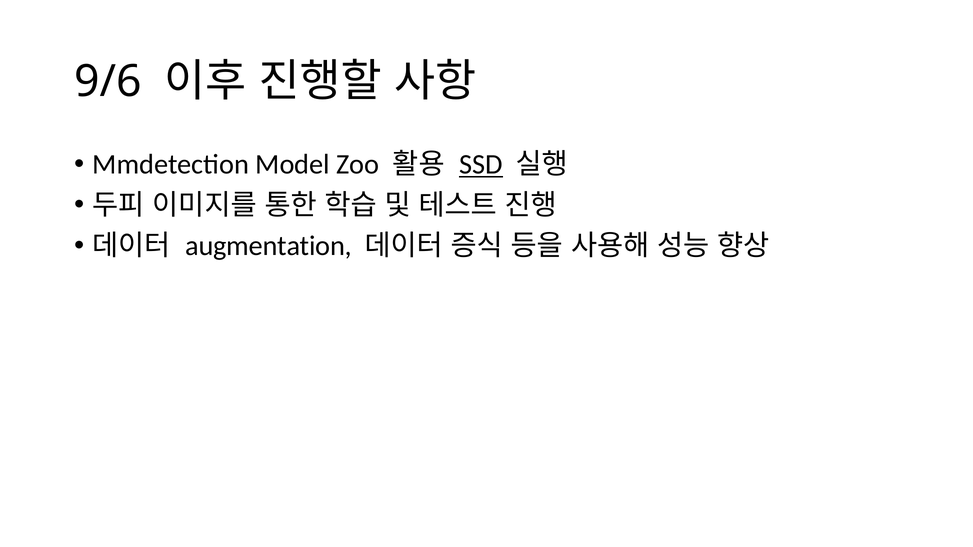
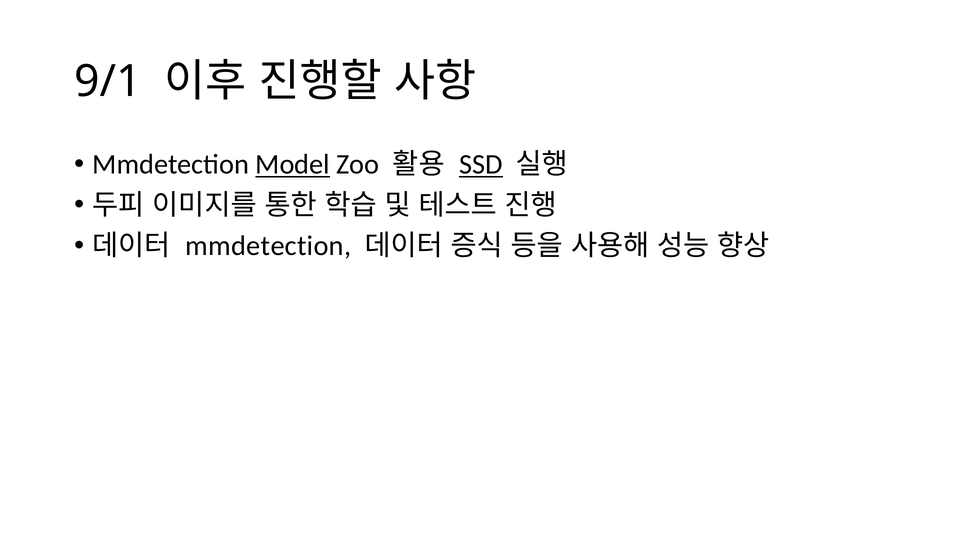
9/6: 9/6 -> 9/1 (108, 82)
Model underline: none -> present (293, 165)
augmentation: augmentation -> mmdetection (268, 246)
